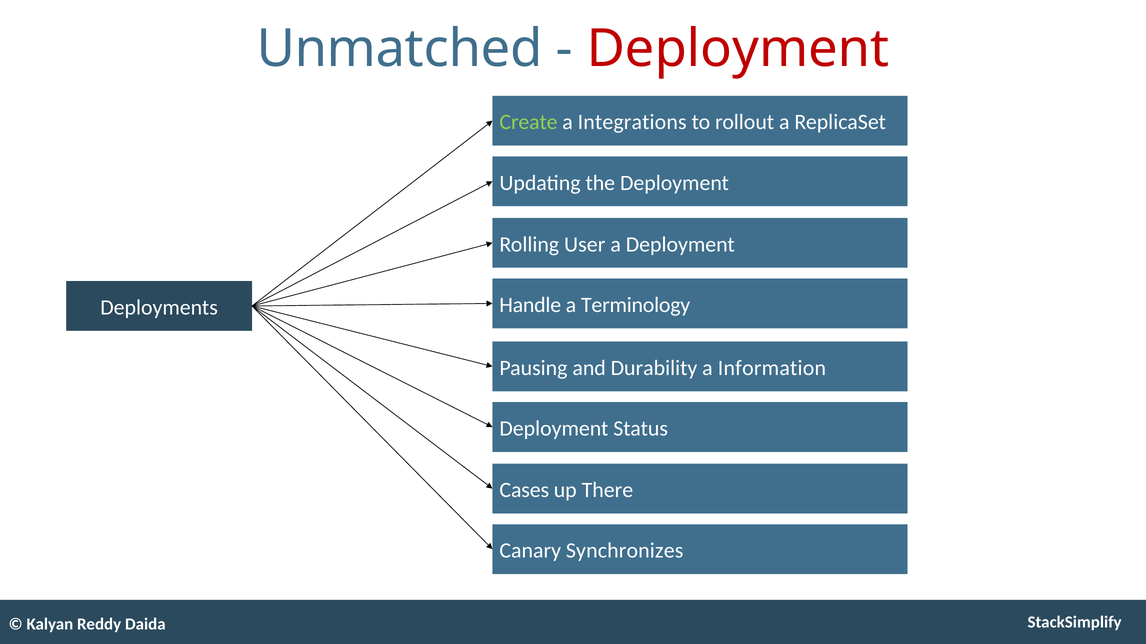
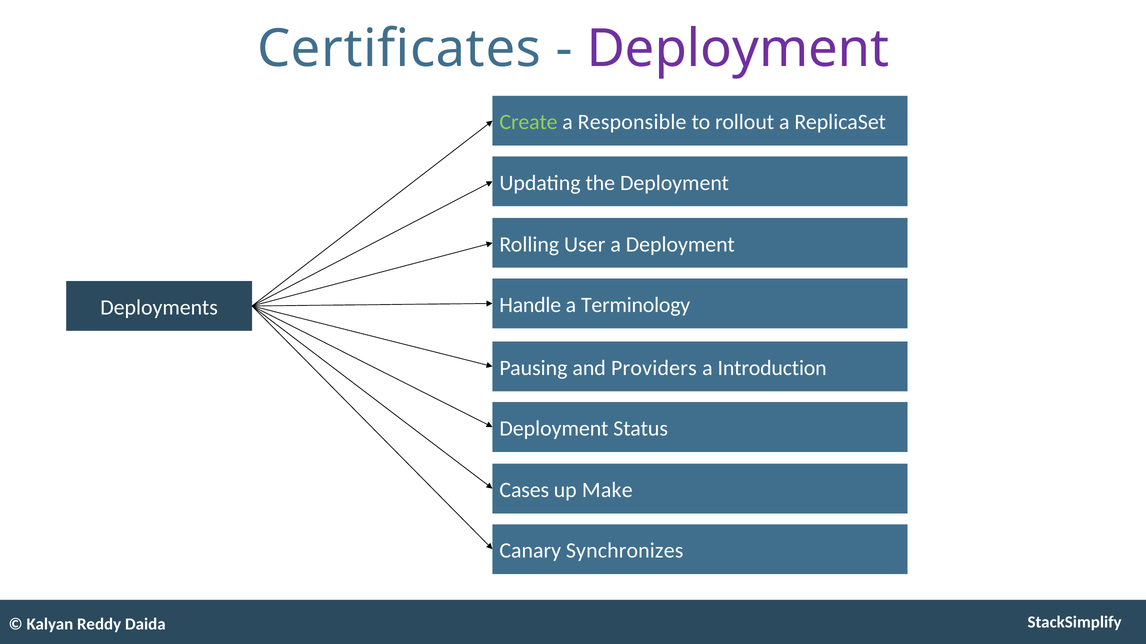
Unmatched: Unmatched -> Certificates (399, 49)
Deployment colour: red -> purple (738, 49)
Integrations: Integrations -> Responsible (632, 122)
Durability: Durability -> Providers (654, 368)
Information: Information -> Introduction (772, 368)
There: There -> Make (607, 491)
